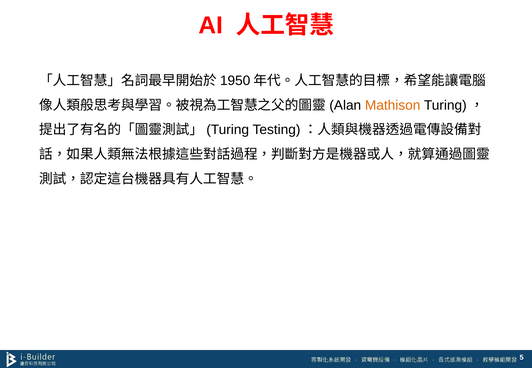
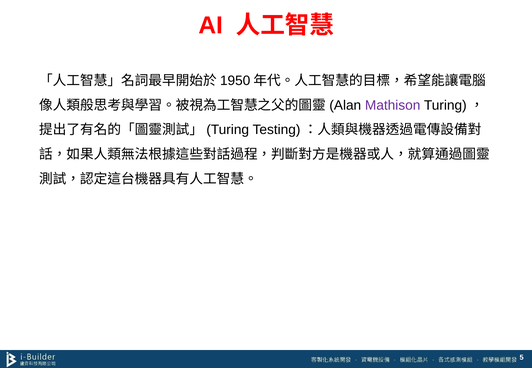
Mathison colour: orange -> purple (393, 105)
